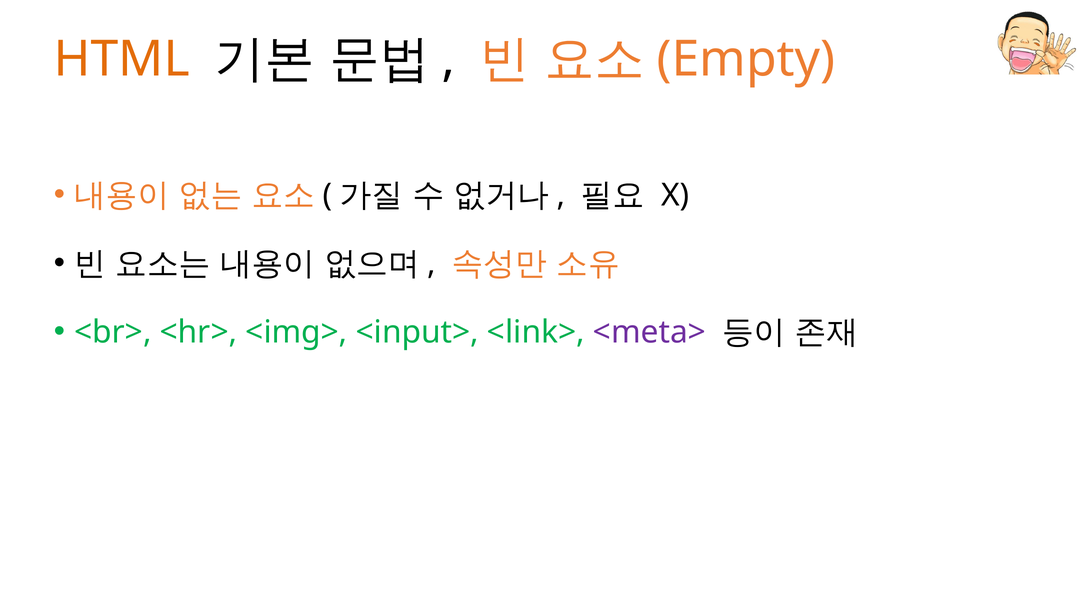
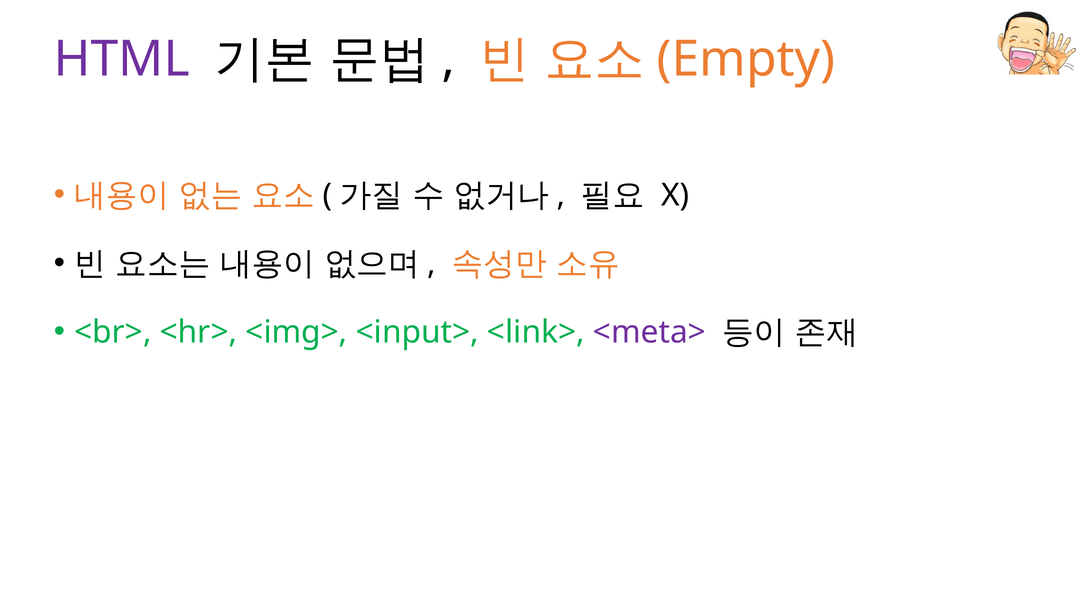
HTML colour: orange -> purple (122, 59)
